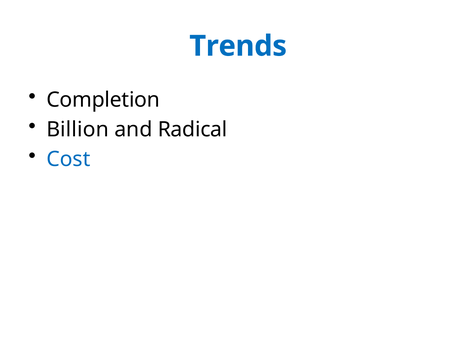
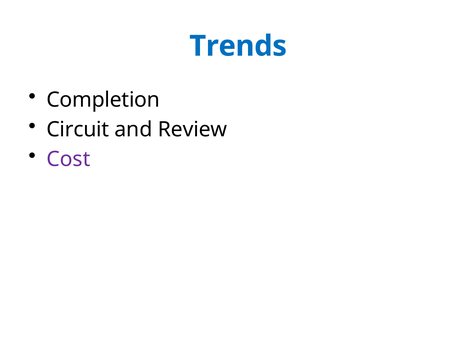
Billion: Billion -> Circuit (78, 129)
Radical: Radical -> Review (193, 129)
Cost colour: blue -> purple (68, 159)
